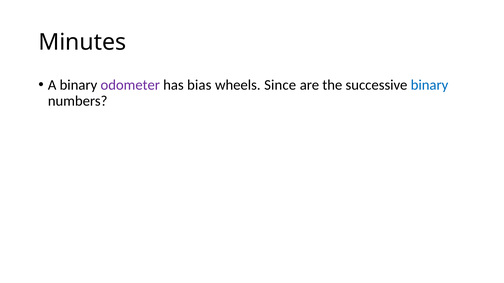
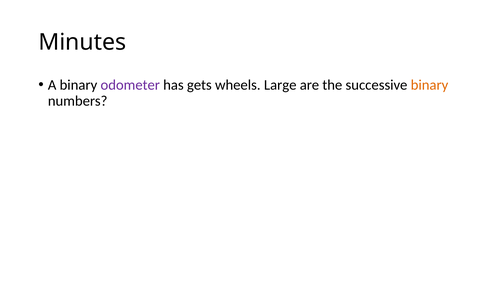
bias: bias -> gets (199, 85)
Since: Since -> Large (280, 85)
binary colour: blue -> orange (429, 85)
